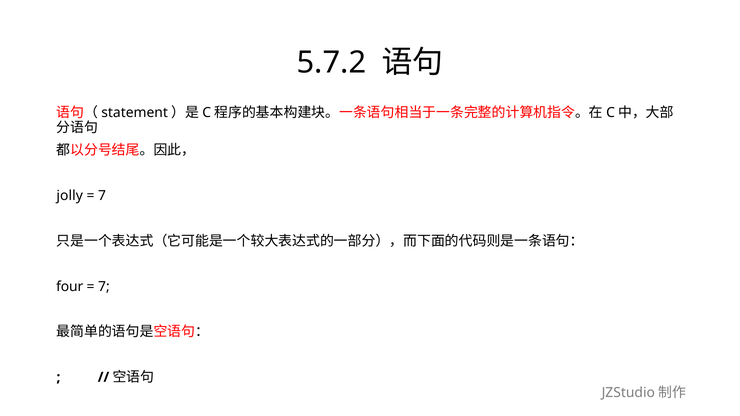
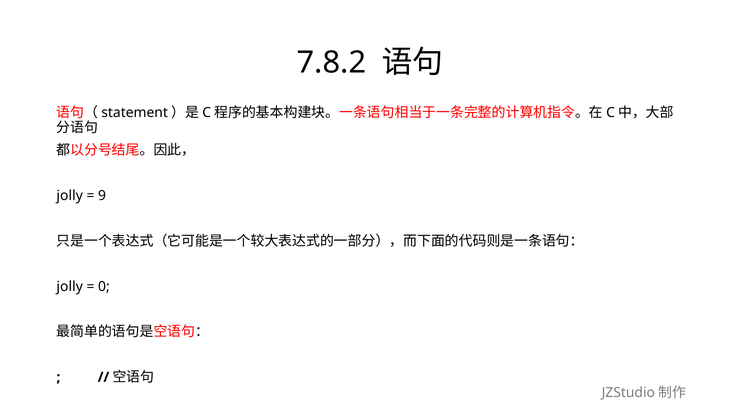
5.7.2: 5.7.2 -> 7.8.2 (331, 63)
7: 7 -> 9 (102, 196)
four: four -> jolly (70, 287)
7: 7 -> 0 (104, 287)
